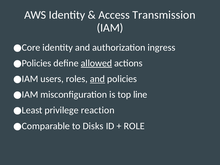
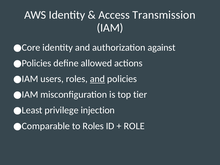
ingress: ingress -> against (162, 47)
allowed underline: present -> none (96, 63)
line: line -> tier (140, 95)
reaction: reaction -> injection (98, 110)
to Disks: Disks -> Roles (93, 126)
